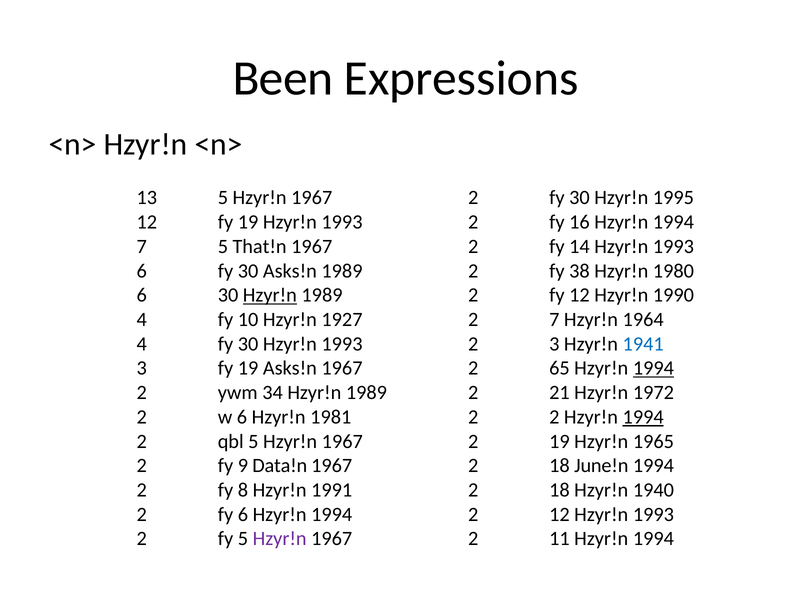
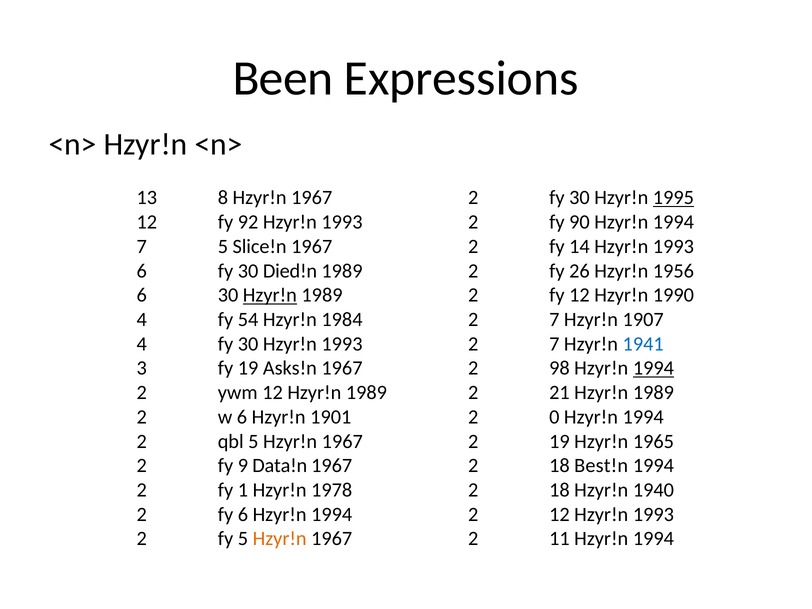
13 5: 5 -> 8 (223, 198)
1995 underline: none -> present (673, 198)
12 fy 19: 19 -> 92 (248, 222)
16: 16 -> 90 (579, 222)
That!n: That!n -> Slice!n (260, 246)
30 Asks!n: Asks!n -> Died!n (290, 271)
38: 38 -> 26 (579, 271)
1980: 1980 -> 1956 (673, 271)
10: 10 -> 54 (248, 320)
1927: 1927 -> 1984 (342, 320)
1964: 1964 -> 1907 (643, 320)
3: 3 -> 7 (554, 344)
65: 65 -> 98 (559, 368)
ywm 34: 34 -> 12 (273, 393)
21 Hzyr!n 1972: 1972 -> 1989 (653, 393)
1981: 1981 -> 1901 (331, 417)
2 2: 2 -> 0 (554, 417)
1994 underline: present -> none (643, 417)
June!n: June!n -> Best!n (601, 466)
8: 8 -> 1 (243, 490)
1991: 1991 -> 1978 (332, 490)
Hzyr!n colour: purple -> orange (280, 539)
